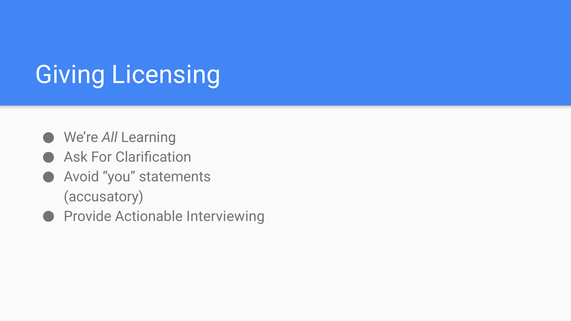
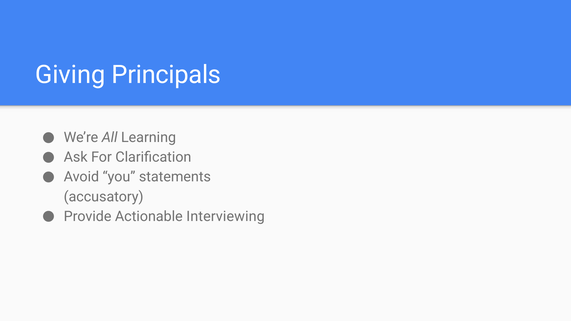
Licensing: Licensing -> Principals (166, 75)
